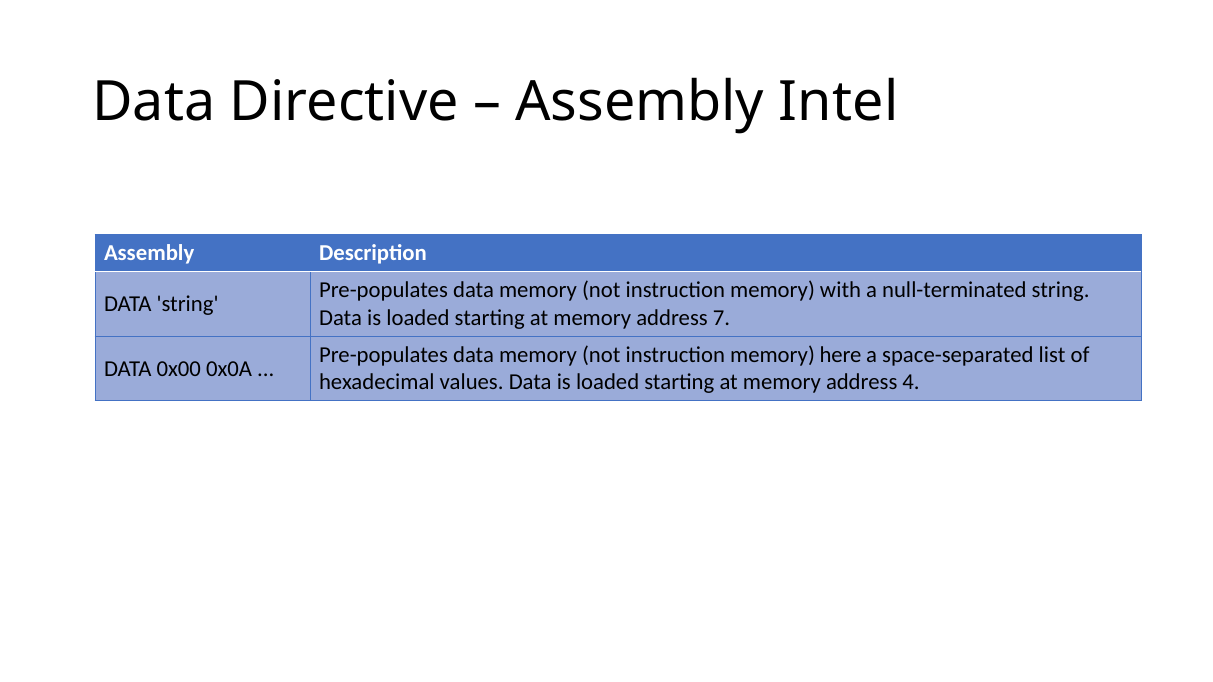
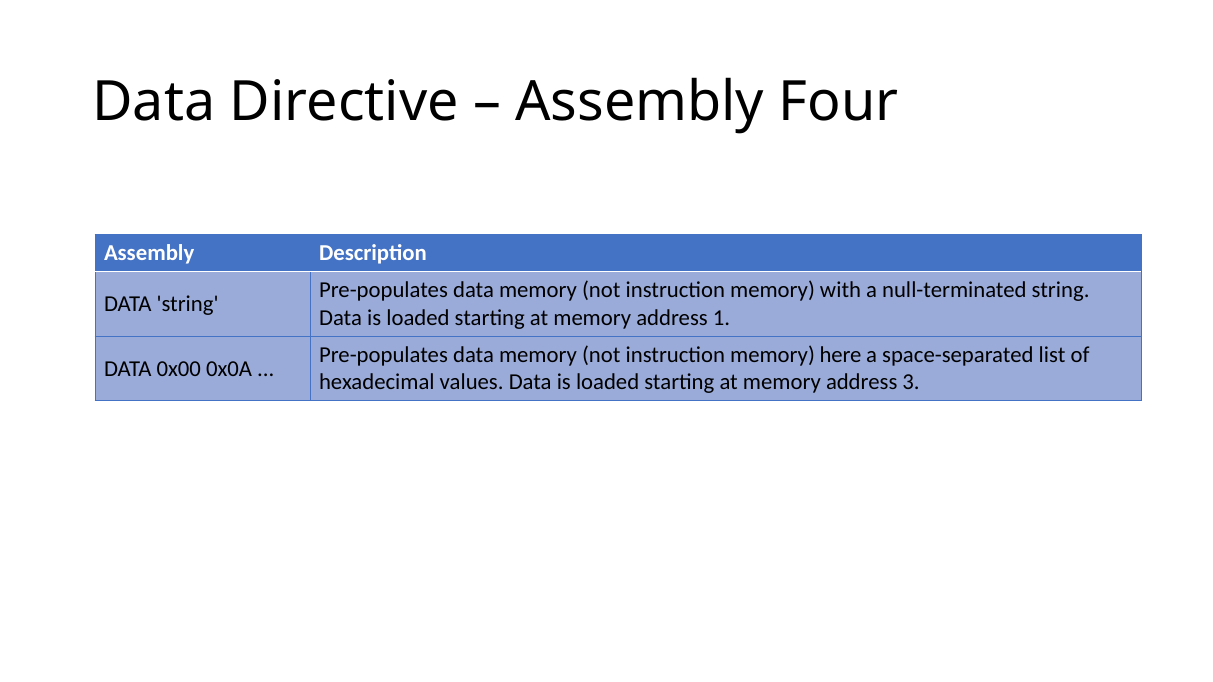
Intel: Intel -> Four (839, 102)
7: 7 -> 1 (722, 318)
4: 4 -> 3 (911, 383)
